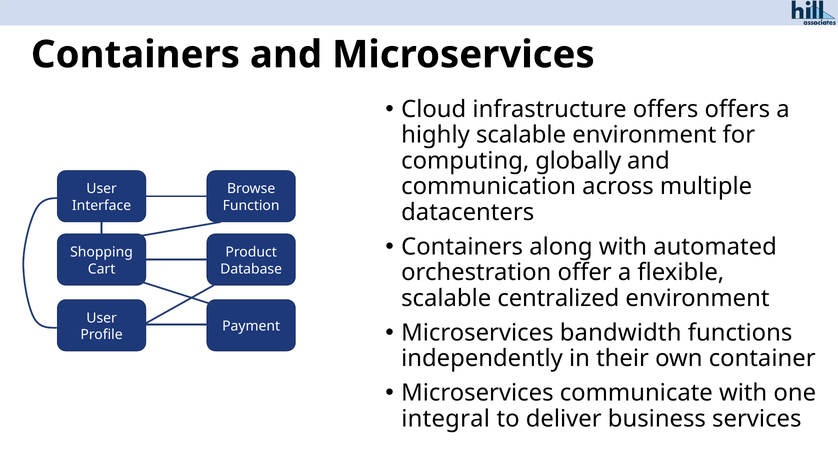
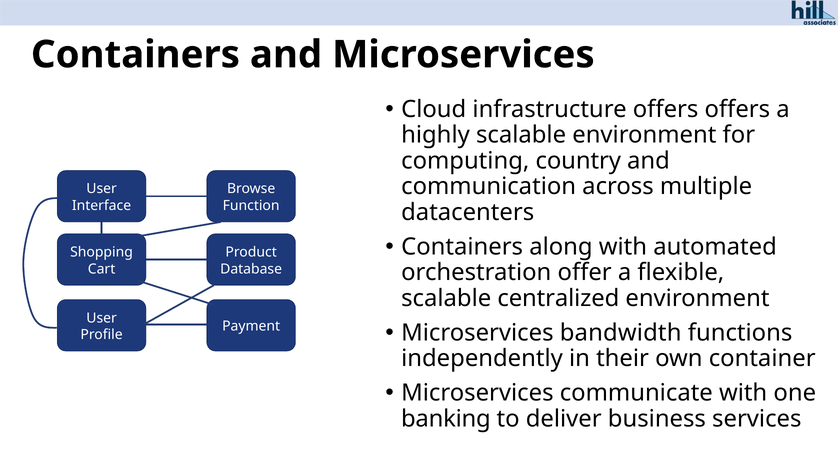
globally: globally -> country (578, 161)
integral: integral -> banking (446, 419)
